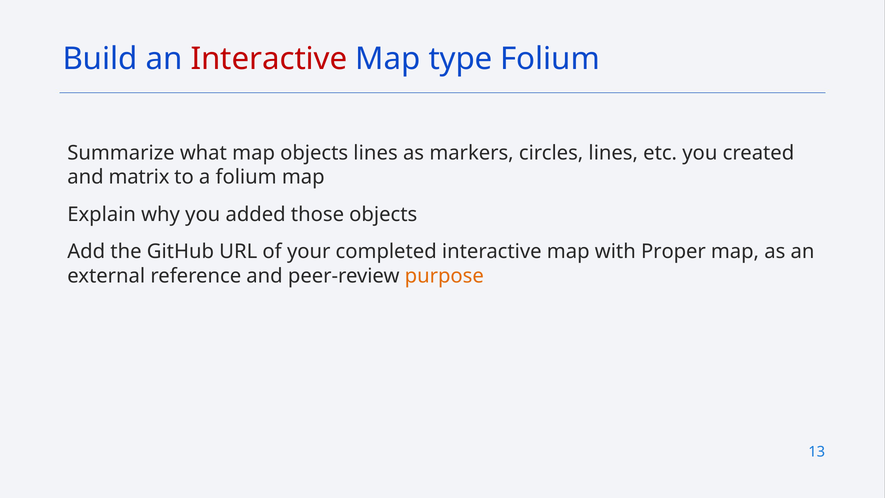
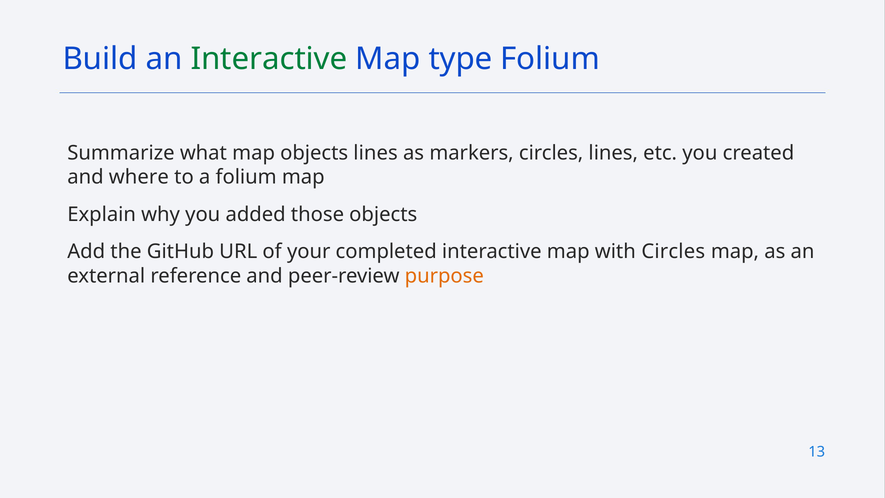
Interactive colour: red -> green (269, 59)
matrix: matrix -> where (139, 177)
with Proper: Proper -> Circles (673, 252)
